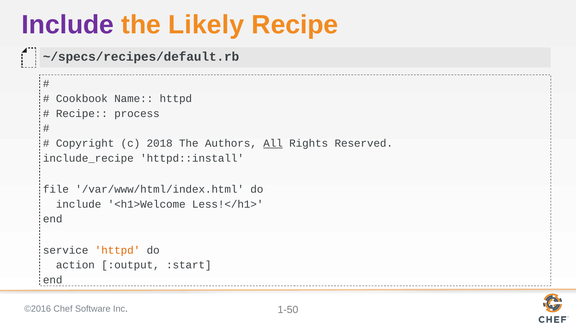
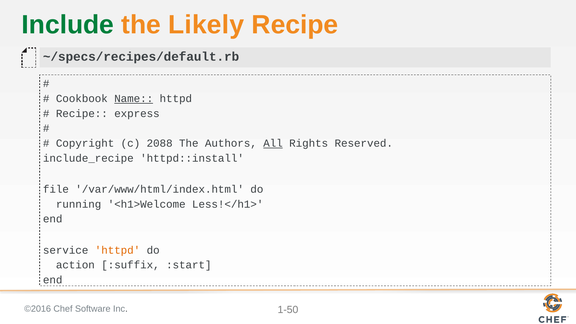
Include colour: purple -> green (68, 25)
Name underline: none -> present (134, 99)
process: process -> express (137, 114)
2018: 2018 -> 2088 (160, 143)
include: include -> running (79, 204)
:output: :output -> :suffix (130, 265)
